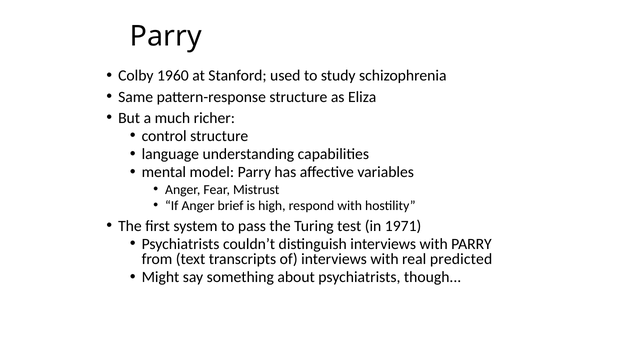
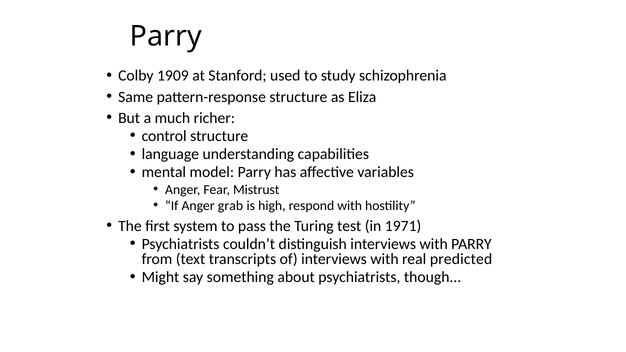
1960: 1960 -> 1909 (173, 76)
brief: brief -> grab (230, 206)
